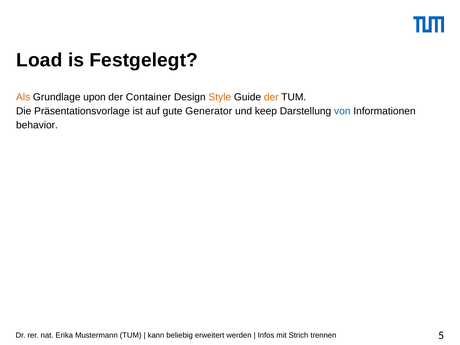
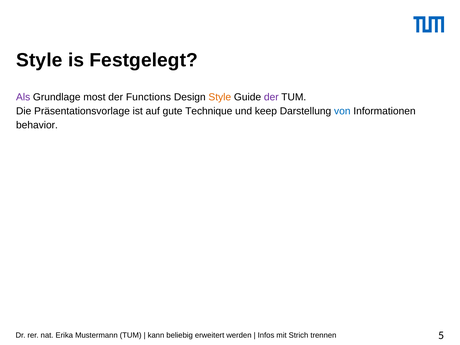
Load: Load -> Style (39, 60)
Als colour: orange -> purple (23, 97)
upon: upon -> most (94, 97)
Container: Container -> Functions (148, 97)
der colour: orange -> purple (271, 97)
Generator: Generator -> Technique (209, 111)
